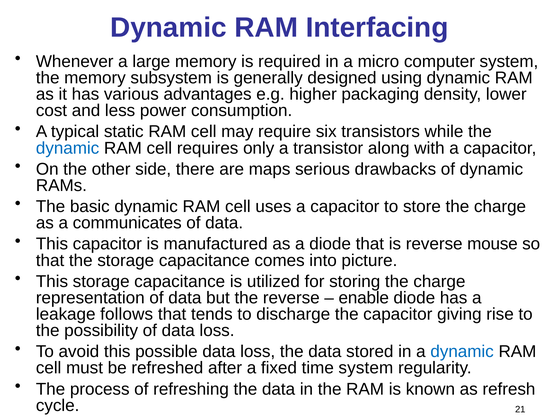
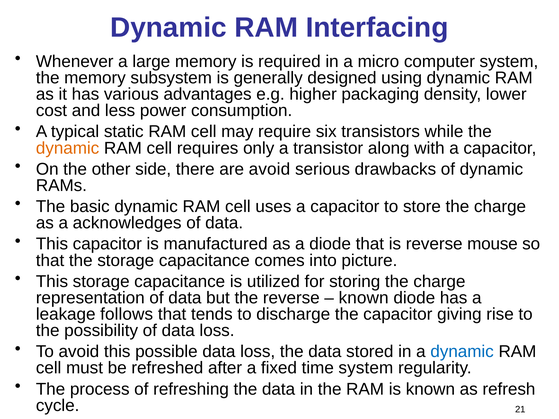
dynamic colour: blue -> orange (68, 148)
are maps: maps -> avoid (269, 169)
communicates: communicates -> acknowledges (127, 223)
enable: enable -> known (364, 298)
